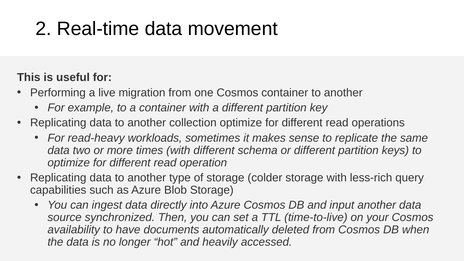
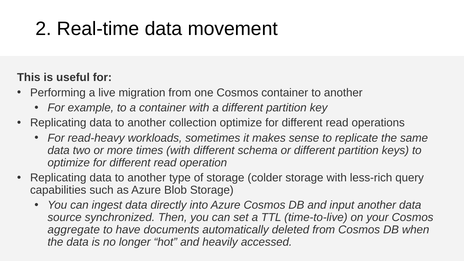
availability: availability -> aggregate (74, 230)
